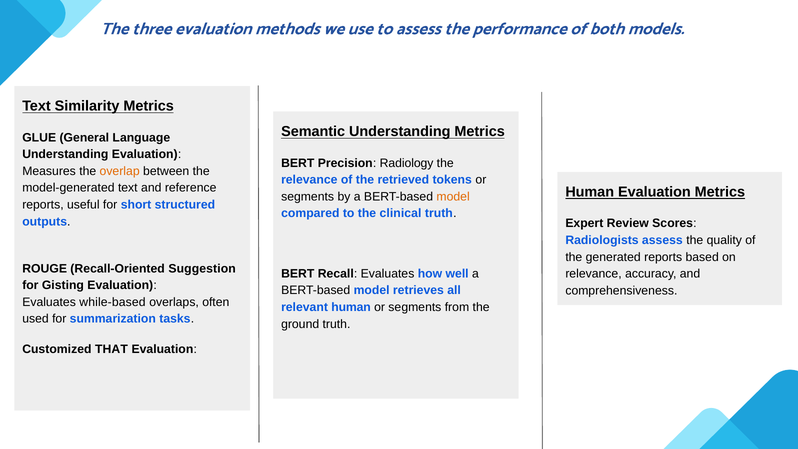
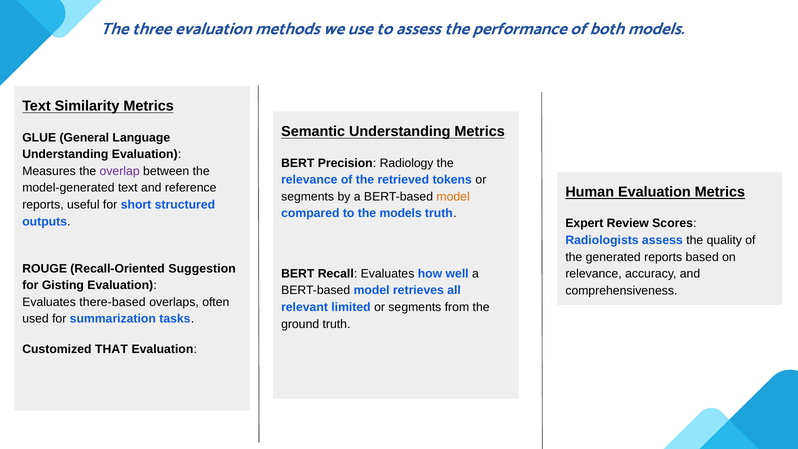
overlap colour: orange -> purple (120, 171)
the clinical: clinical -> models (401, 213)
while-based: while-based -> there-based (112, 302)
relevant human: human -> limited (351, 307)
